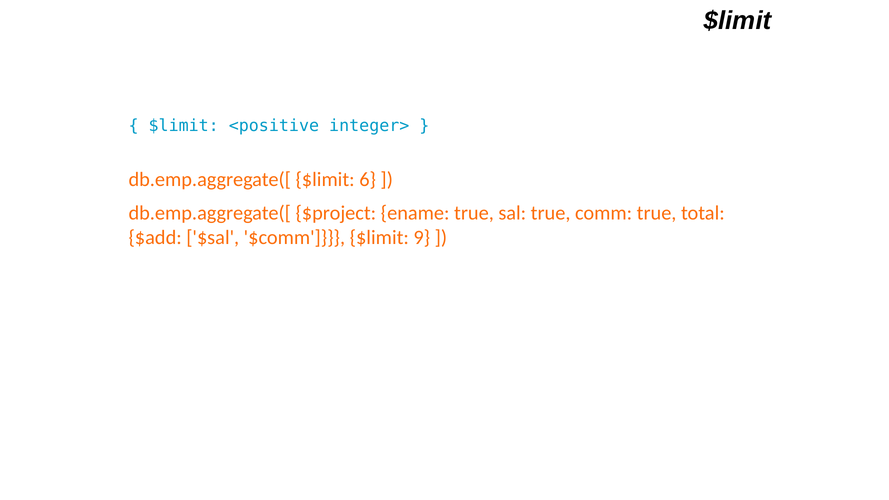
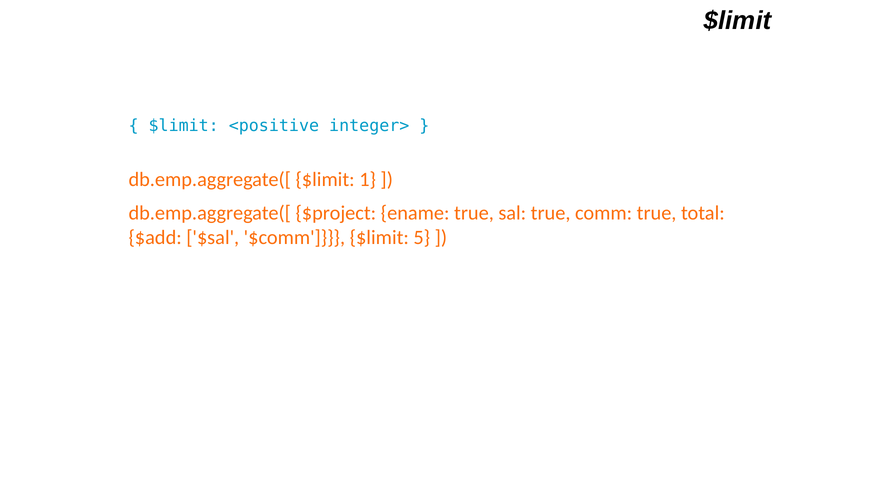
6: 6 -> 1 (368, 180)
9: 9 -> 5 (422, 237)
